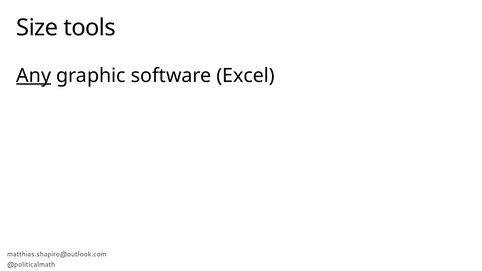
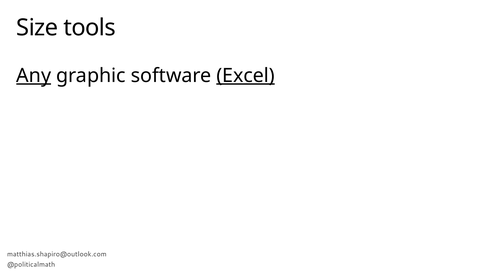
Excel underline: none -> present (246, 76)
